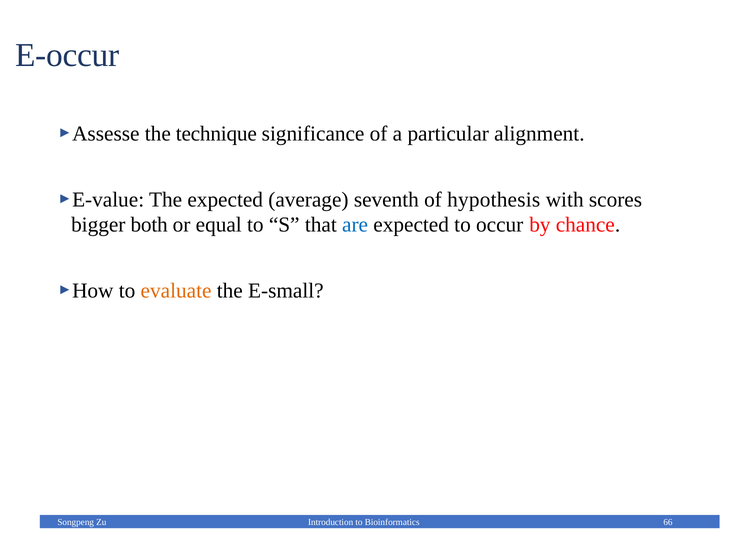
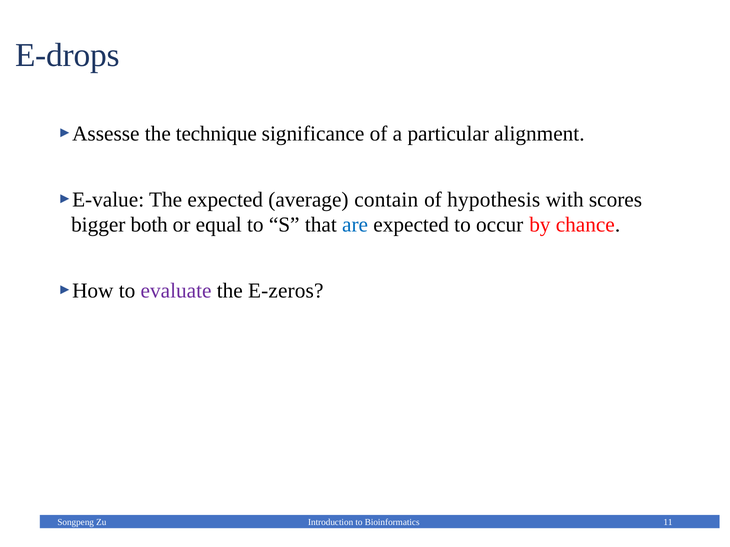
E-occur: E-occur -> E-drops (67, 55)
seventh: seventh -> contain (386, 200)
evaluate colour: orange -> purple (176, 291)
E-small: E-small -> E-zeros (286, 291)
66: 66 -> 11 (668, 523)
